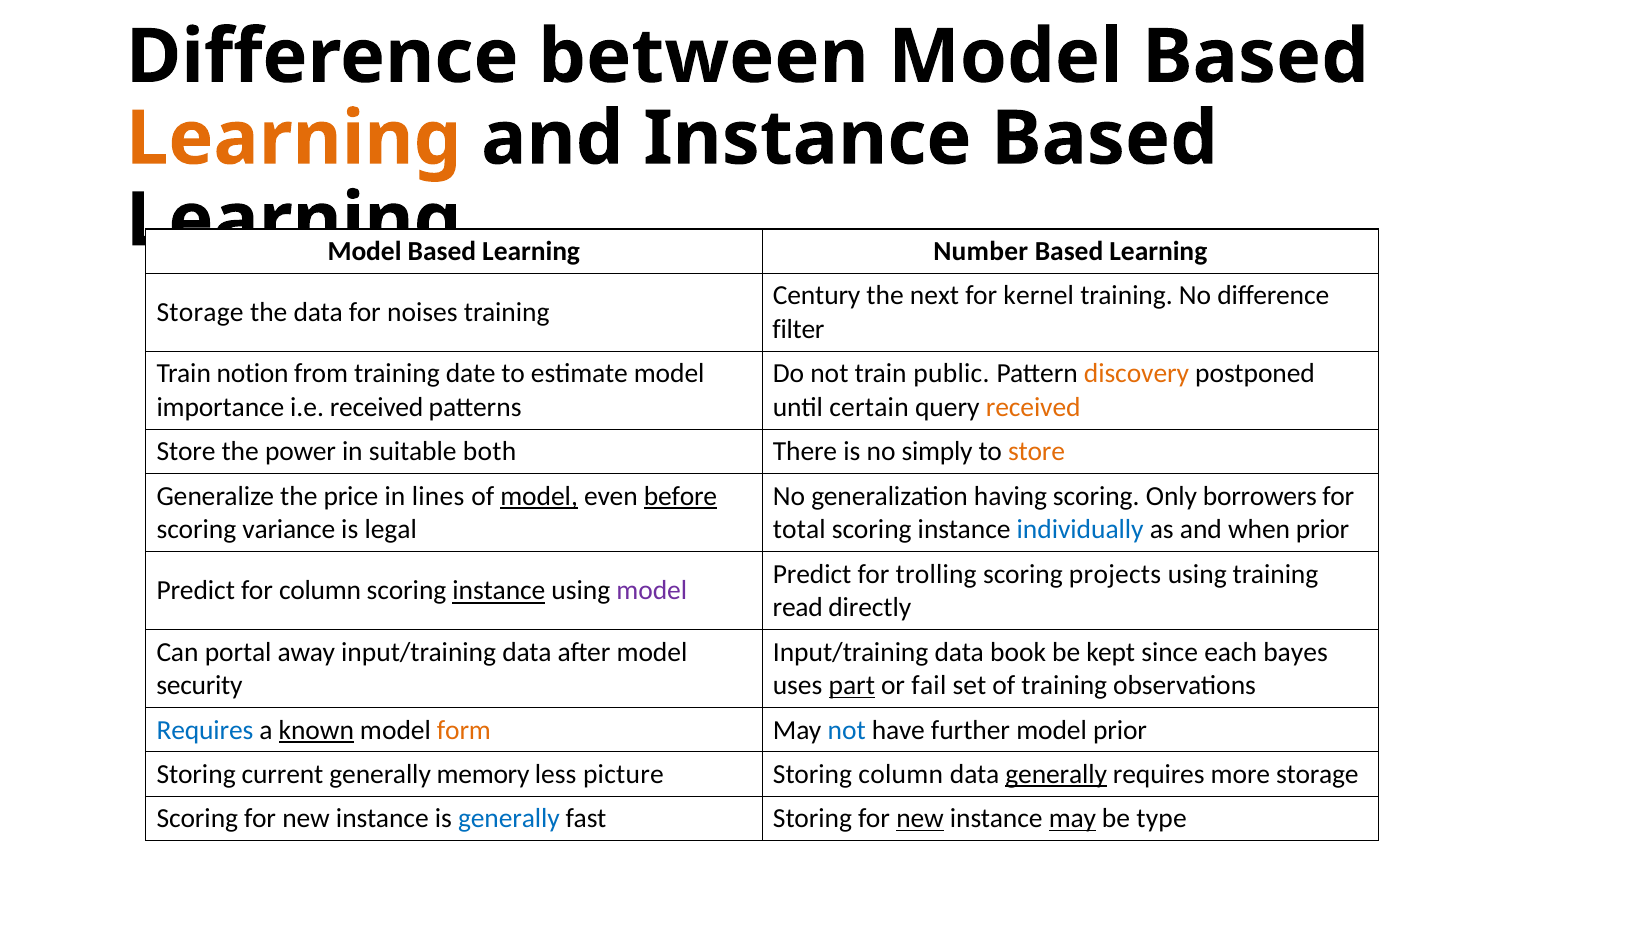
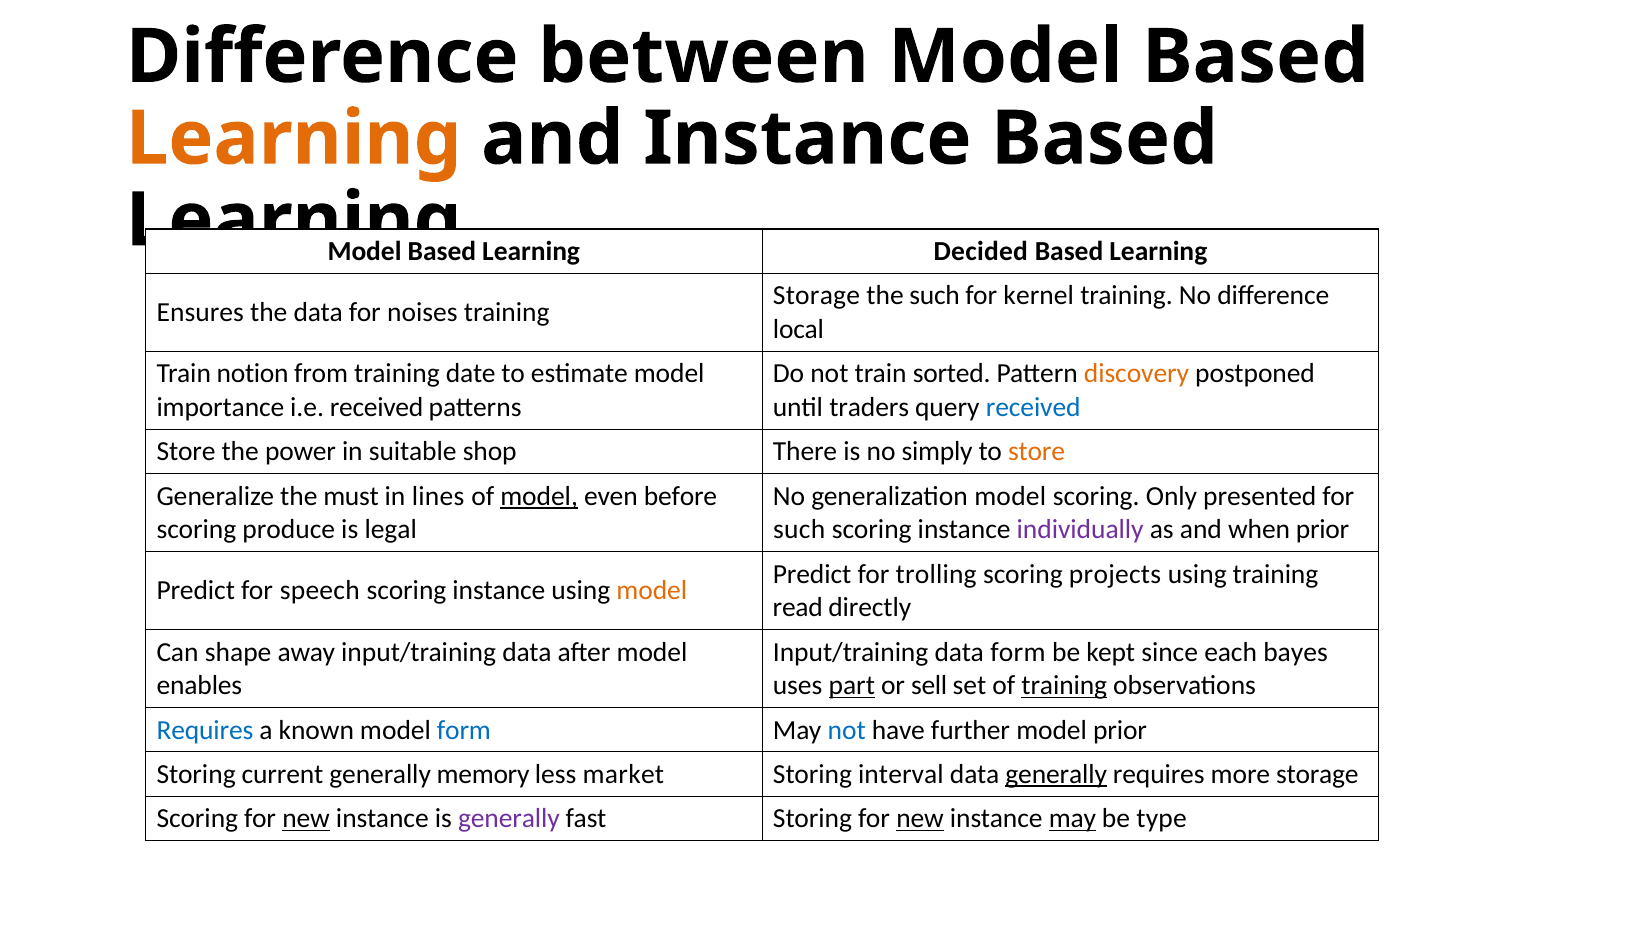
Number: Number -> Decided (981, 252)
Century: Century -> Storage (816, 296)
the next: next -> such (935, 296)
Storage: Storage -> Ensures (200, 313)
filter: filter -> local (798, 330)
public: public -> sorted (952, 374)
certain: certain -> traders (869, 408)
received colour: orange -> blue (1033, 408)
both: both -> shop (490, 452)
price: price -> must (351, 496)
before underline: present -> none (681, 496)
generalization having: having -> model (1010, 496)
borrowers: borrowers -> presented (1260, 496)
variance: variance -> produce (289, 530)
total: total -> such (799, 530)
individually colour: blue -> purple (1080, 530)
for column: column -> speech (320, 591)
instance underline: present -> none (499, 591)
model colour: purple -> orange (652, 591)
portal: portal -> shape (238, 652)
data book: book -> form (1018, 652)
security: security -> enables (199, 686)
fail: fail -> sell (929, 686)
training underline: none -> present (1064, 686)
known underline: present -> none (316, 730)
form colour: orange -> blue (464, 730)
picture: picture -> market (623, 775)
Storing column: column -> interval (901, 775)
new underline: none -> present (306, 819)
generally colour: blue -> purple (509, 819)
